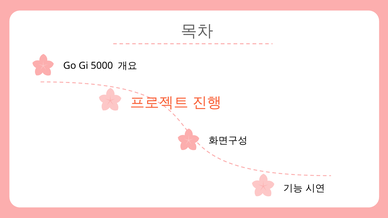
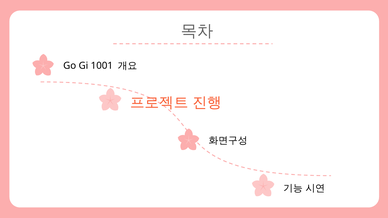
5000: 5000 -> 1001 (102, 66)
